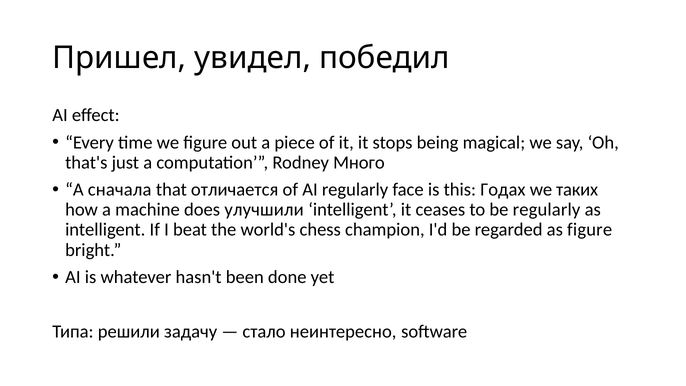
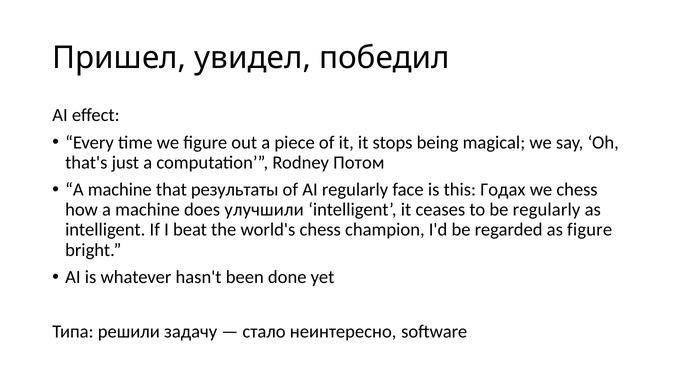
Много: Много -> Потом (359, 162)
сначала: сначала -> machine (120, 190)
отличается: отличается -> результаты (235, 190)
we таких: таких -> chess (577, 190)
